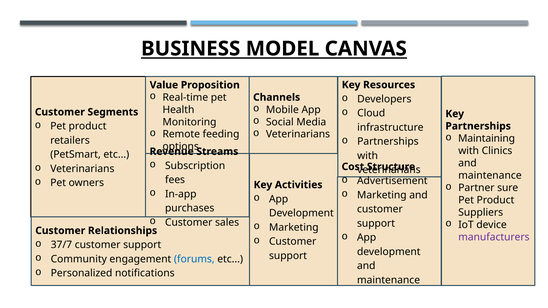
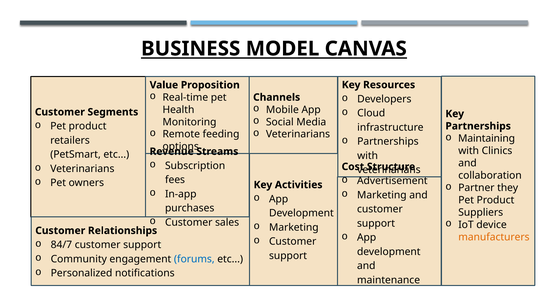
maintenance: maintenance -> collaboration (490, 176)
sure: sure -> they (508, 188)
manufacturers colour: purple -> orange (494, 237)
37/7: 37/7 -> 84/7 (61, 245)
